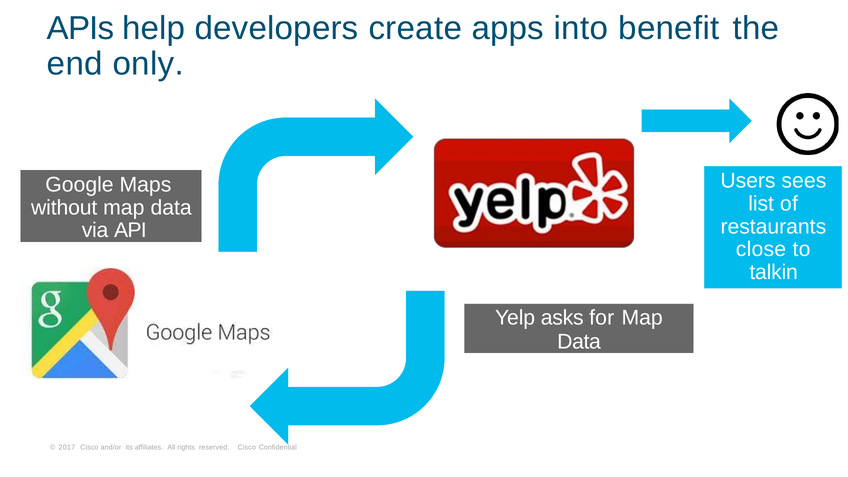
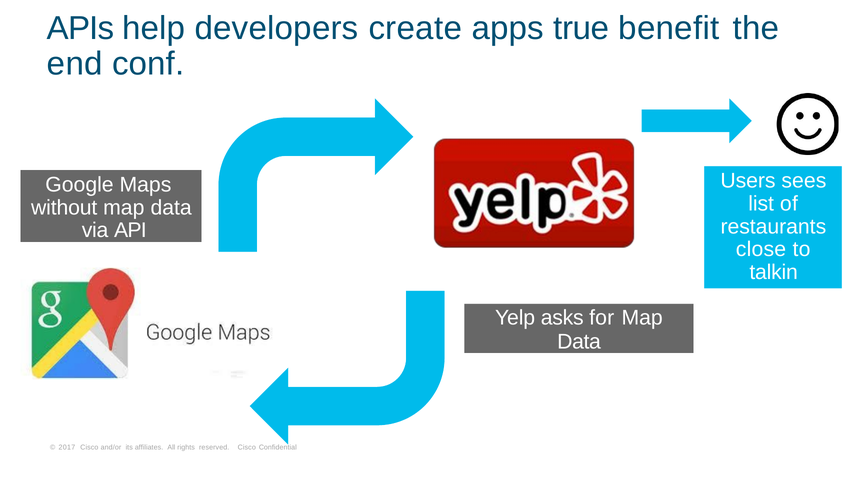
into: into -> true (581, 28)
only: only -> conf (148, 64)
